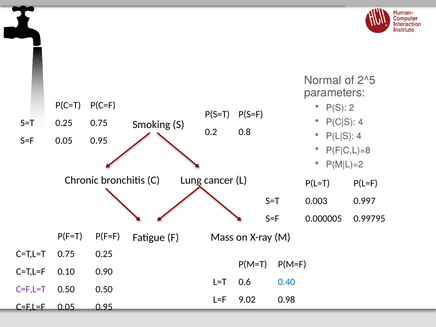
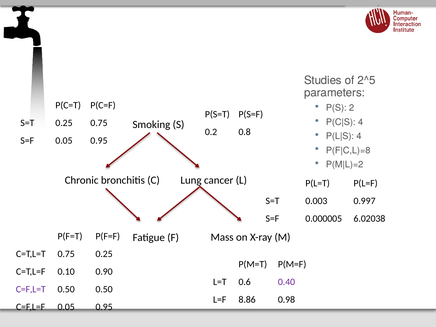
Normal: Normal -> Studies (323, 80)
0.99795: 0.99795 -> 6.02038 (369, 219)
0.40 colour: blue -> purple (286, 282)
9.02: 9.02 -> 8.86 (247, 300)
